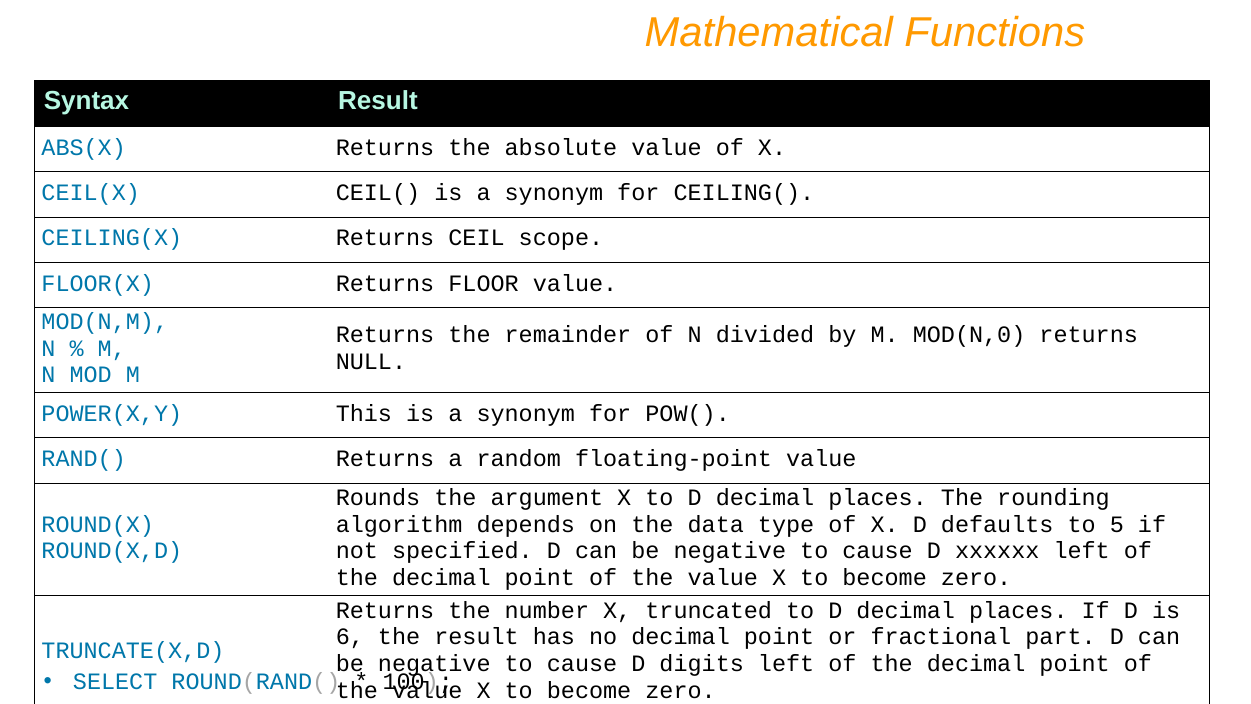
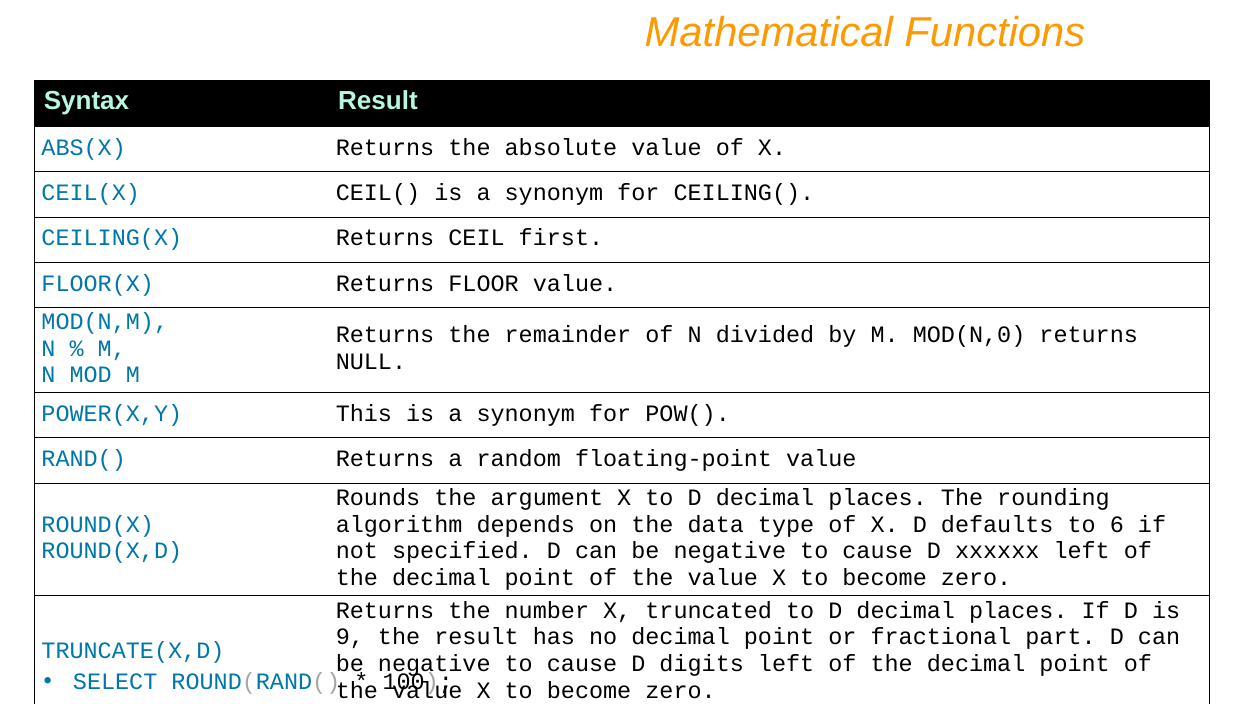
scope: scope -> first (561, 238)
5: 5 -> 6 (1117, 524)
6: 6 -> 9 (350, 637)
